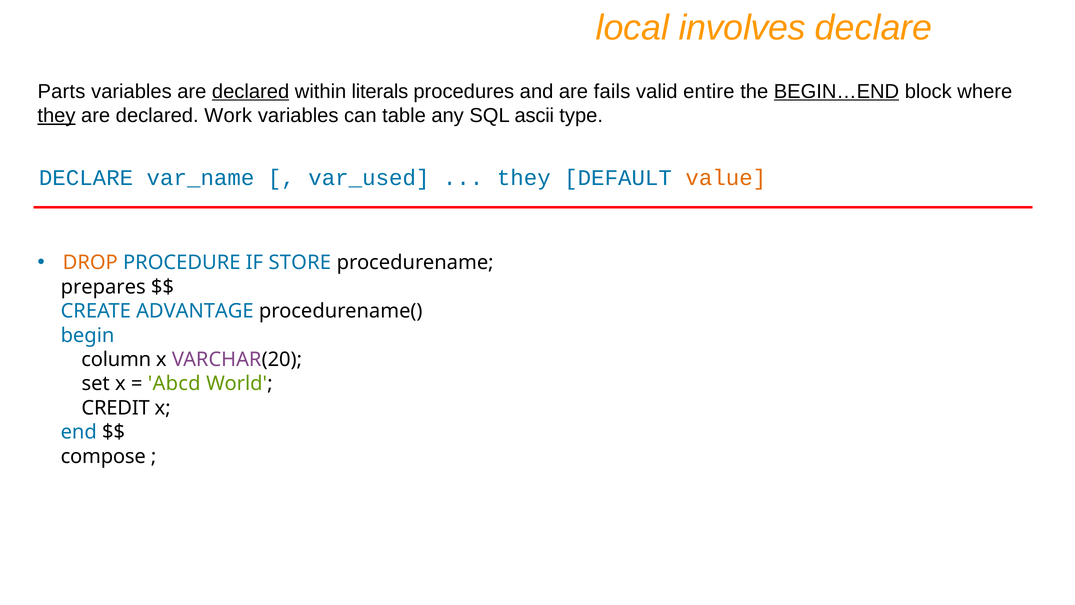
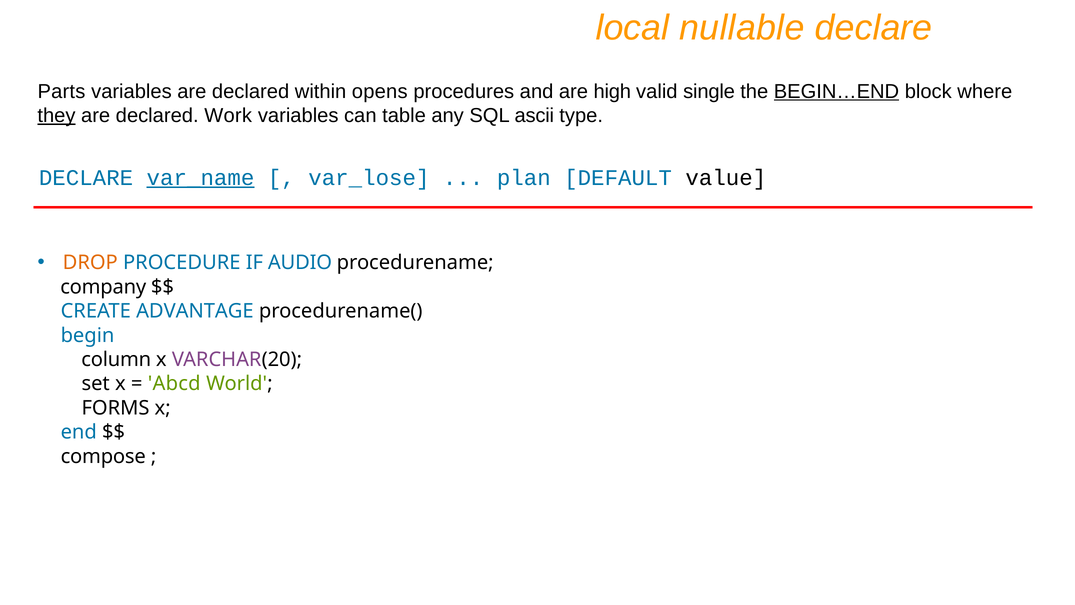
involves: involves -> nullable (742, 28)
declared underline: present -> none (251, 91)
literals: literals -> opens (380, 91)
fails: fails -> high (612, 91)
entire: entire -> single (709, 91)
var_name underline: none -> present (201, 178)
var_used: var_used -> var_lose (369, 178)
they: they -> plan (524, 178)
value colour: orange -> black (726, 178)
STORE: STORE -> AUDIO (300, 263)
prepares: prepares -> company (103, 287)
CREDIT: CREDIT -> FORMS (116, 408)
